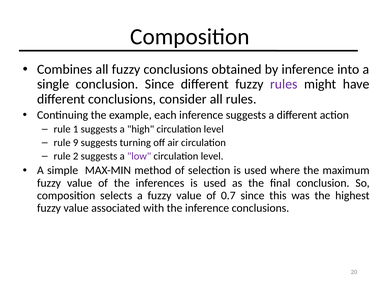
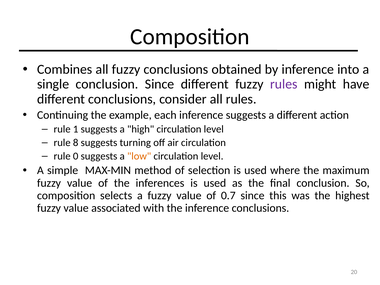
9: 9 -> 8 (76, 143)
2: 2 -> 0 (76, 156)
low colour: purple -> orange (139, 156)
